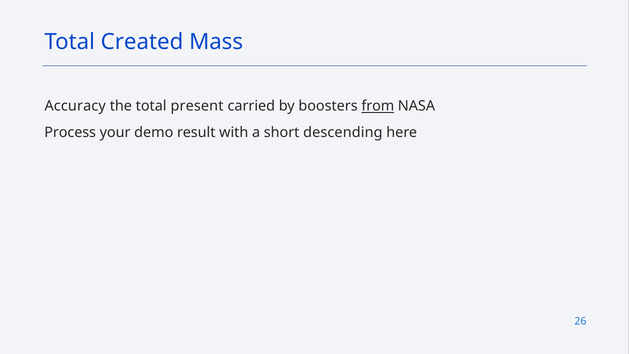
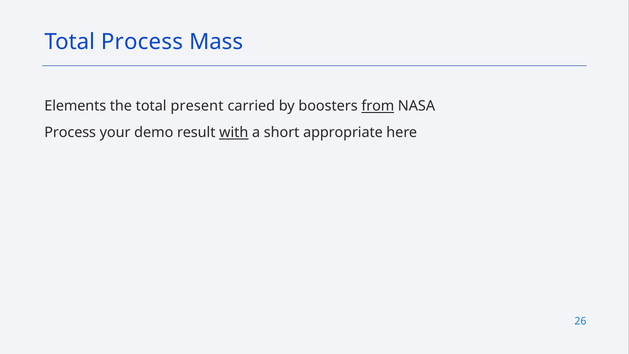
Total Created: Created -> Process (142, 42)
Accuracy: Accuracy -> Elements (75, 106)
with underline: none -> present (234, 133)
descending: descending -> appropriate (343, 133)
